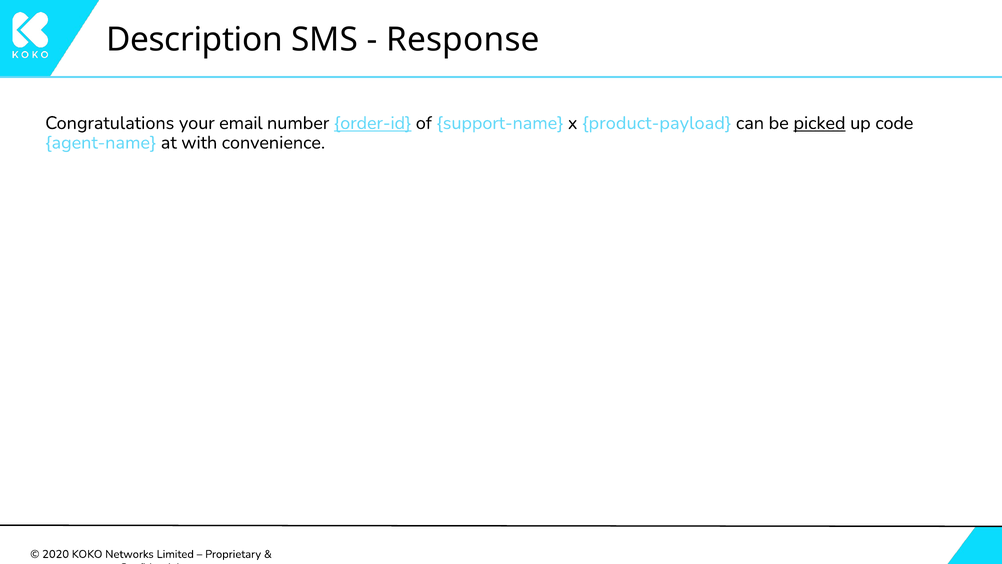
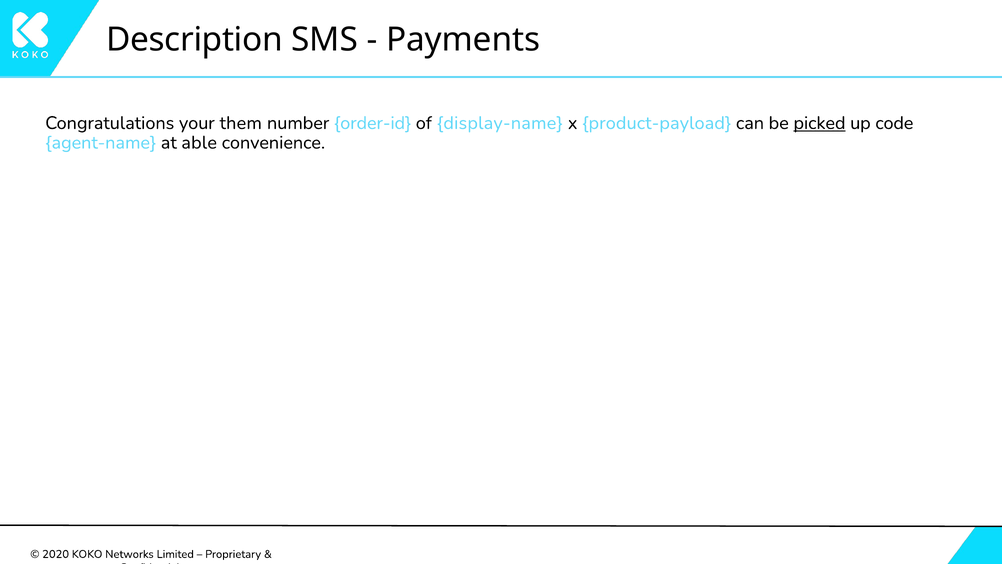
Response: Response -> Payments (463, 40)
email: email -> them (241, 123)
order-id underline: present -> none (373, 123)
support-name: support-name -> display-name (500, 123)
with: with -> able (199, 143)
